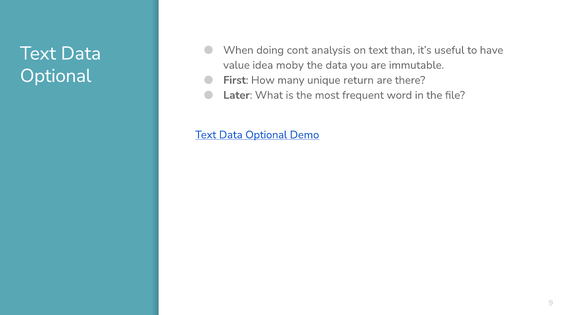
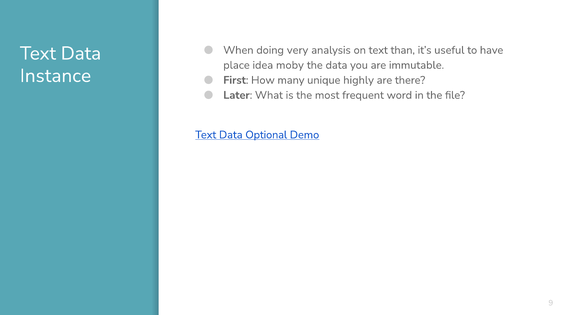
cont: cont -> very (298, 50)
value: value -> place (236, 65)
Optional: Optional -> Instance (56, 76)
return: return -> highly (359, 80)
